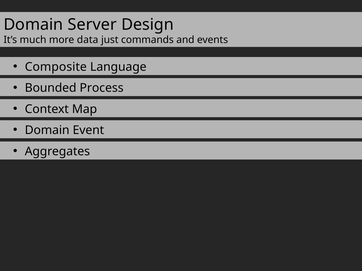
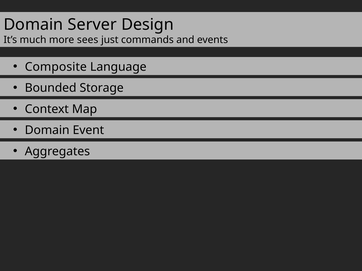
data: data -> sees (88, 40)
Process: Process -> Storage (102, 88)
